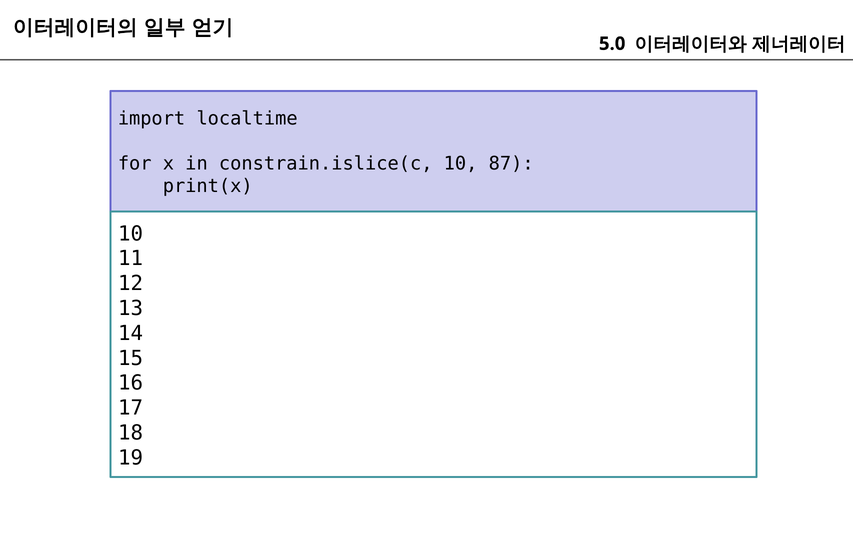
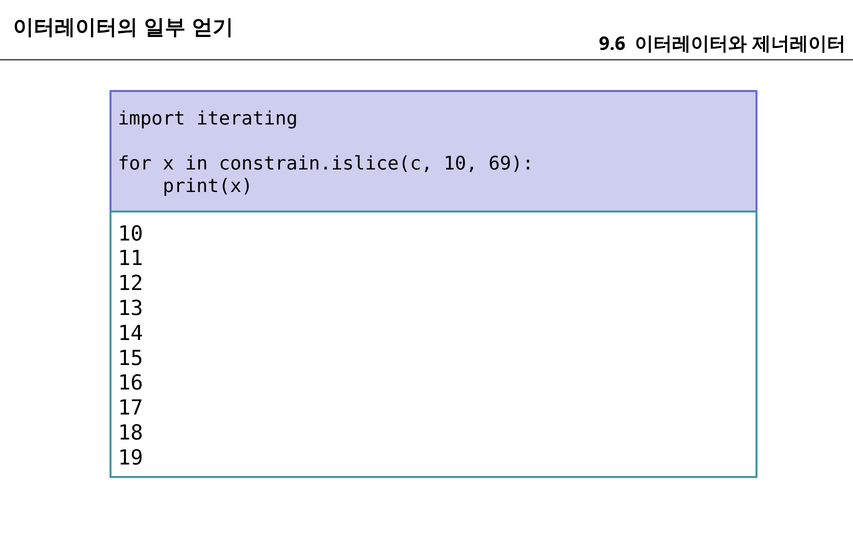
5.0: 5.0 -> 9.6 (612, 44)
localtime: localtime -> iterating (247, 119)
87: 87 -> 69 (511, 164)
